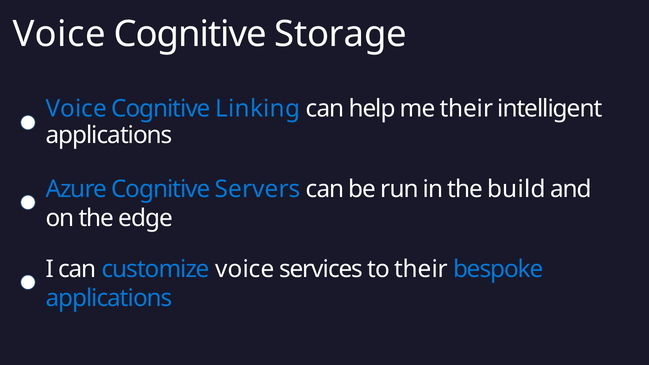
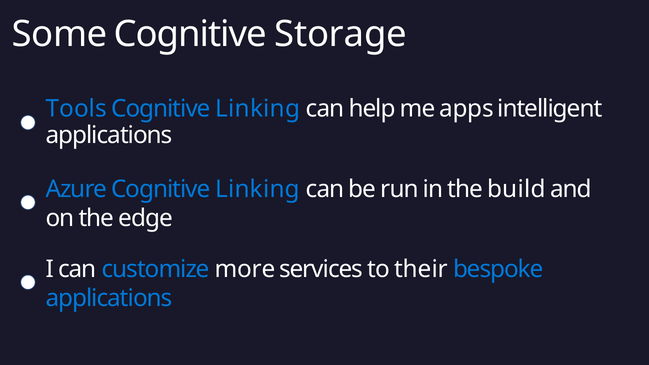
Voice: Voice -> Some (60, 34)
Voice: Voice -> Tools (76, 109)
me their: their -> apps (466, 109)
Azure Cognitive Servers: Servers -> Linking (258, 189)
customize voice: voice -> more (245, 269)
